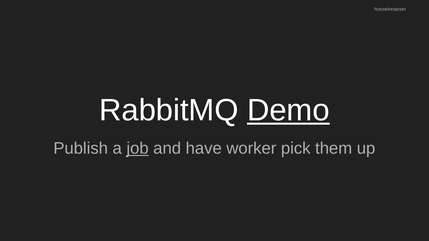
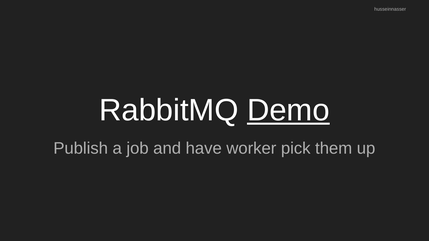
job underline: present -> none (138, 148)
